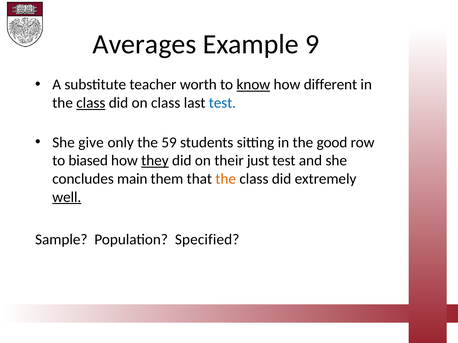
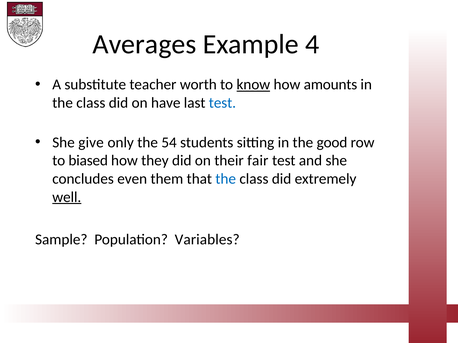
9: 9 -> 4 (312, 44)
different: different -> amounts (330, 85)
class underline: present -> none (91, 103)
on class: class -> have (166, 103)
59: 59 -> 54 (169, 143)
they underline: present -> none (155, 161)
just: just -> fair (258, 161)
main: main -> even (132, 179)
the colour: orange -> blue (226, 179)
Specified: Specified -> Variables (207, 240)
